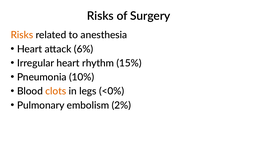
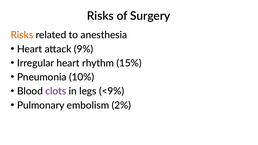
6%: 6% -> 9% (84, 49)
clots colour: orange -> purple (56, 91)
<0%: <0% -> <9% (112, 91)
